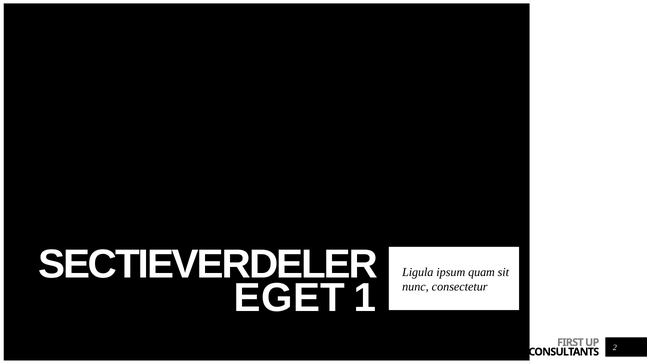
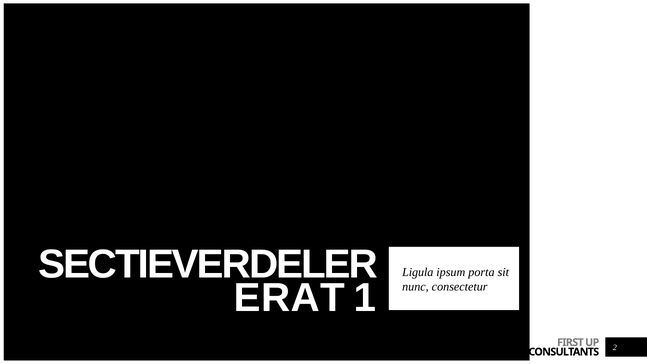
quam: quam -> porta (481, 272)
EGET: EGET -> ERAT (289, 298)
